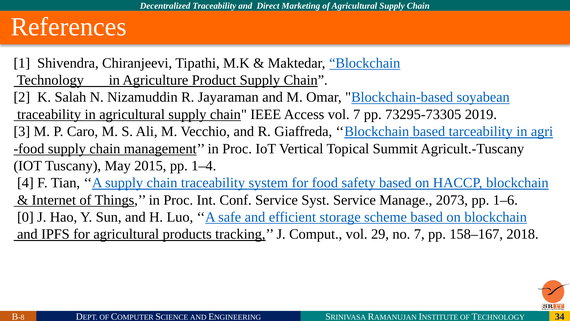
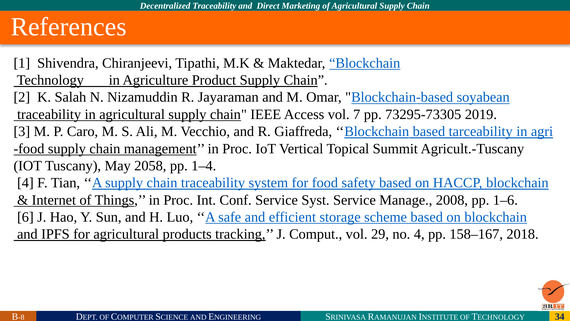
2015: 2015 -> 2058 (150, 166)
2073: 2073 -> 2008 (452, 200)
0: 0 -> 6 (25, 217)
no 7: 7 -> 4 (419, 234)
